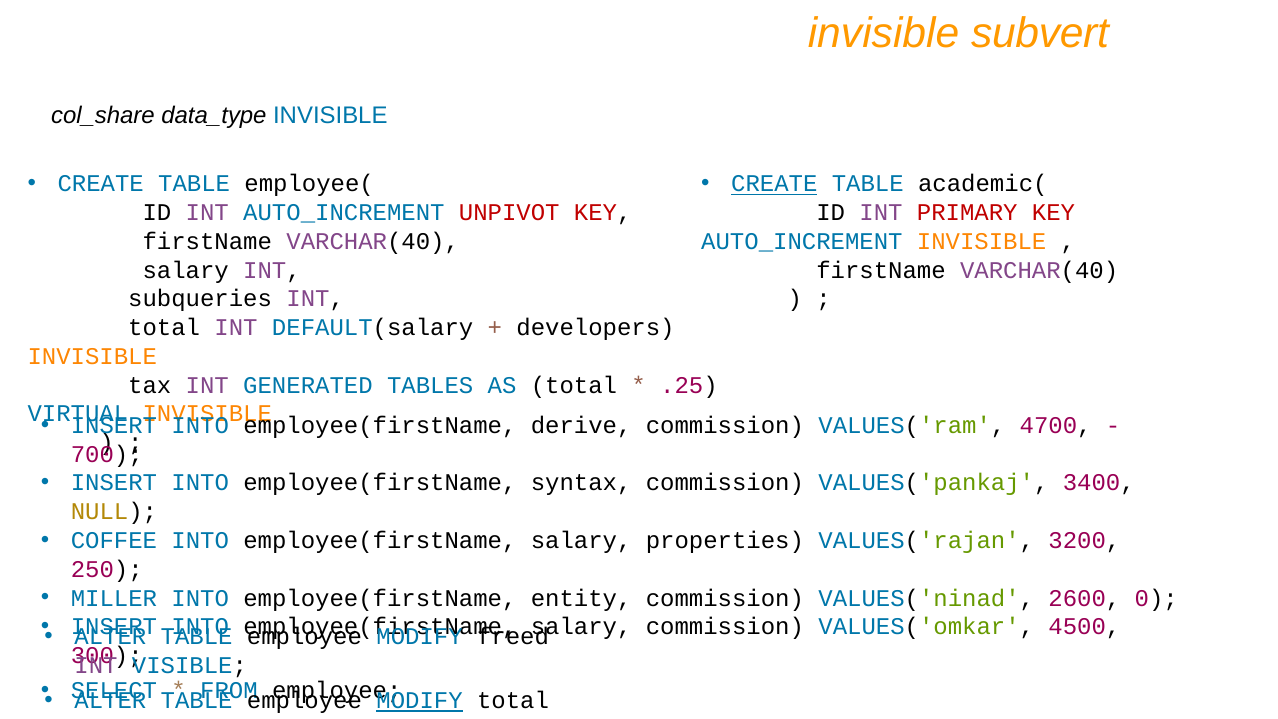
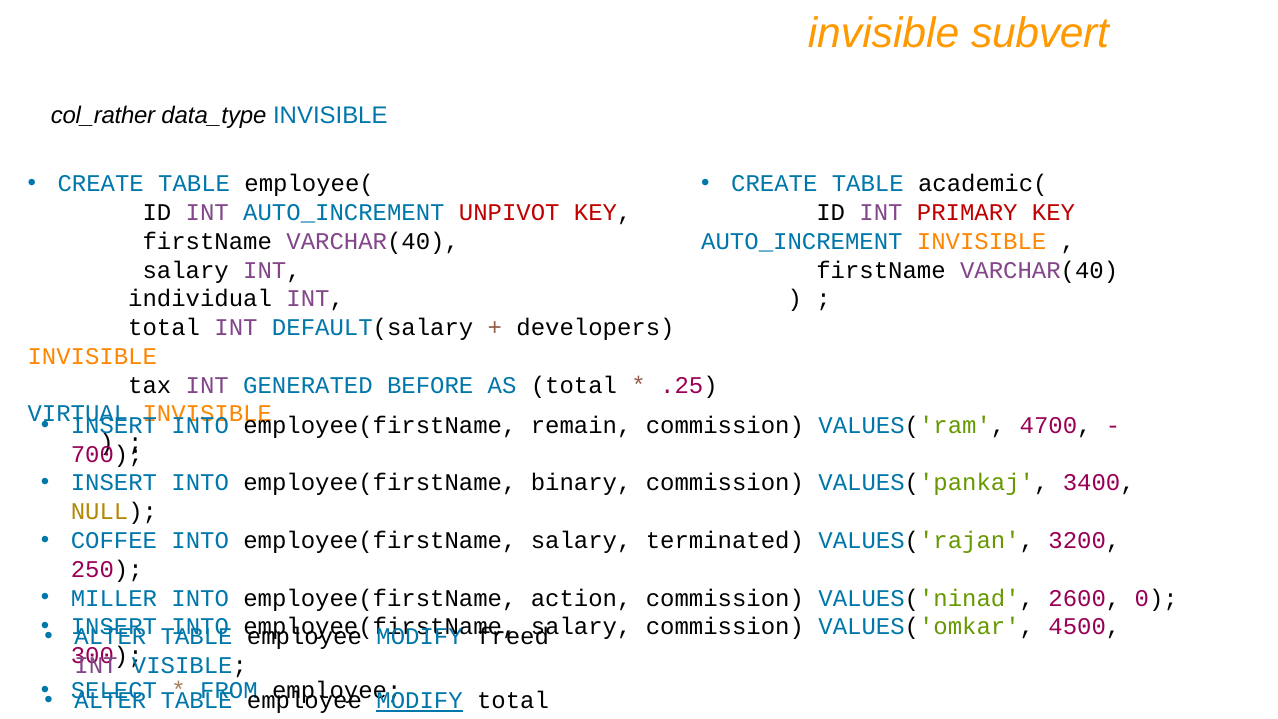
col_share: col_share -> col_rather (103, 116)
CREATE underline: present -> none (774, 184)
subqueries: subqueries -> individual (200, 299)
TABLES: TABLES -> BEFORE (430, 385)
derive: derive -> remain (581, 425)
syntax: syntax -> binary (581, 483)
properties: properties -> terminated (725, 541)
entity: entity -> action (581, 598)
